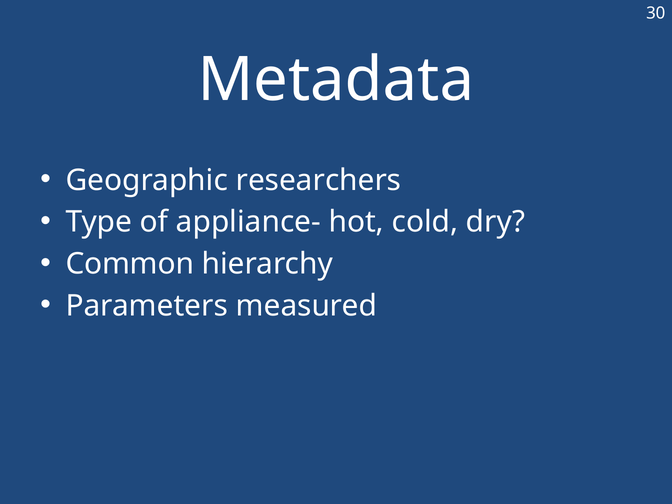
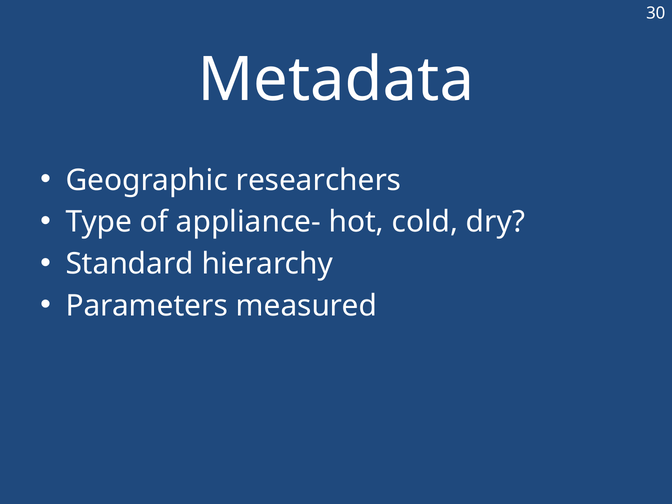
Common: Common -> Standard (130, 264)
